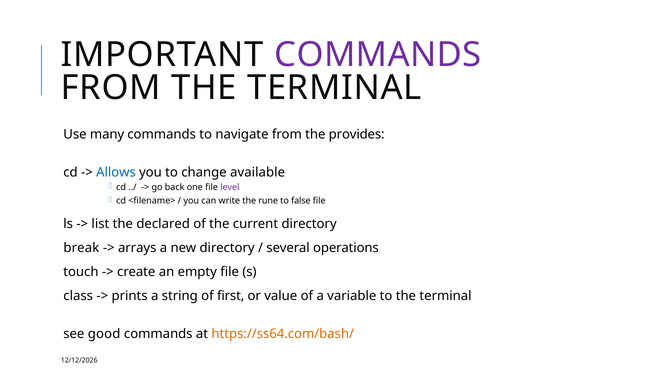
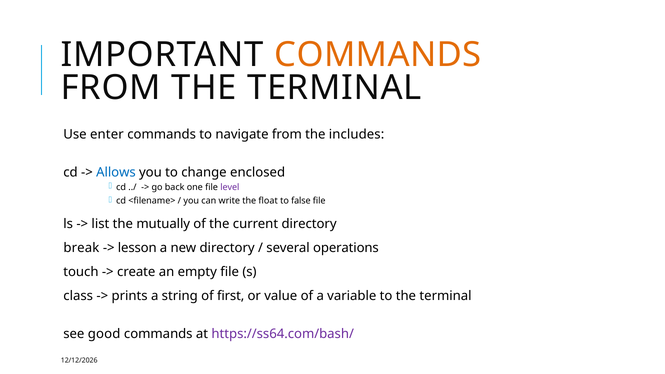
COMMANDS colour: purple -> orange (378, 55)
many: many -> enter (107, 134)
provides: provides -> includes (357, 134)
available: available -> enclosed (258, 172)
rune: rune -> float (268, 201)
declared: declared -> mutually (163, 224)
arrays: arrays -> lesson (137, 248)
https://ss64.com/bash/ colour: orange -> purple (283, 334)
